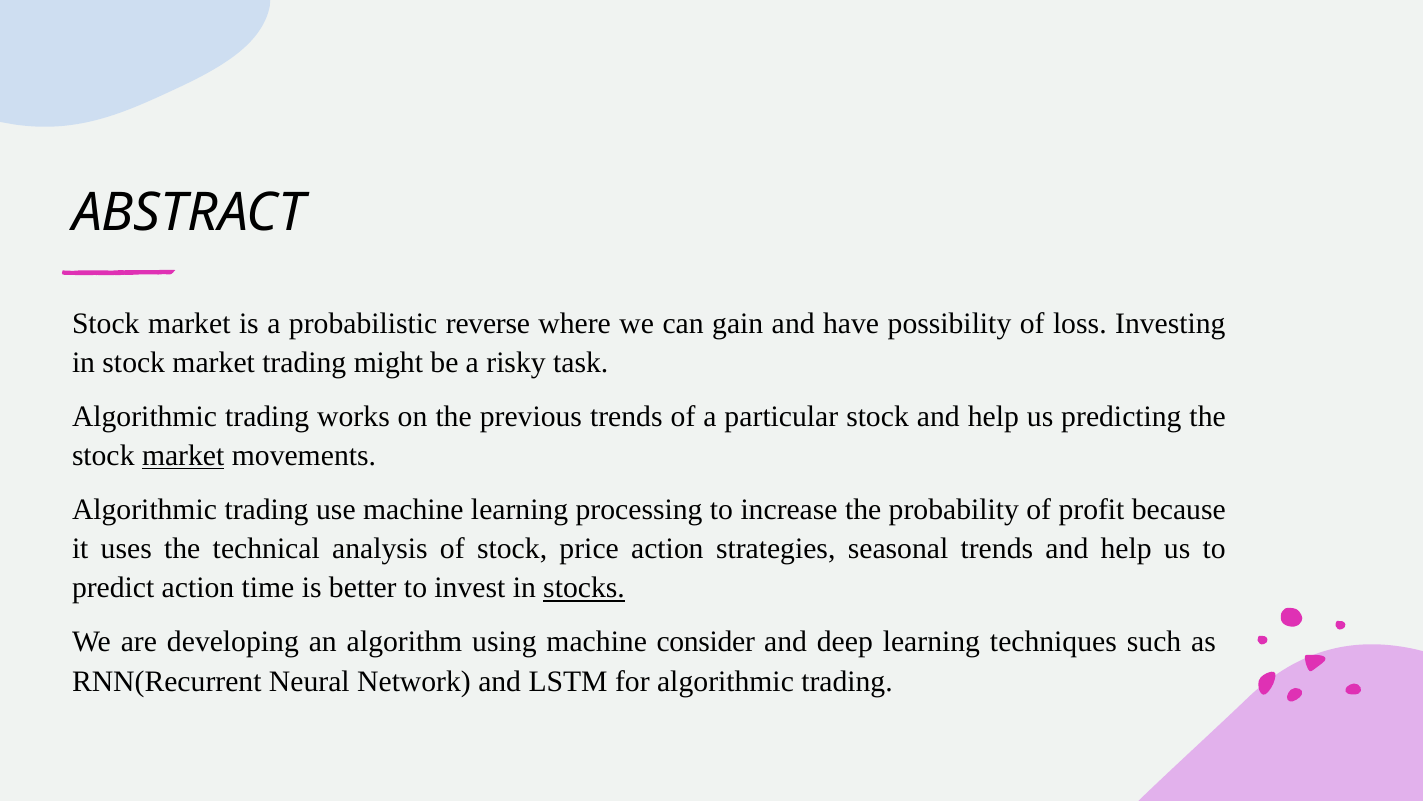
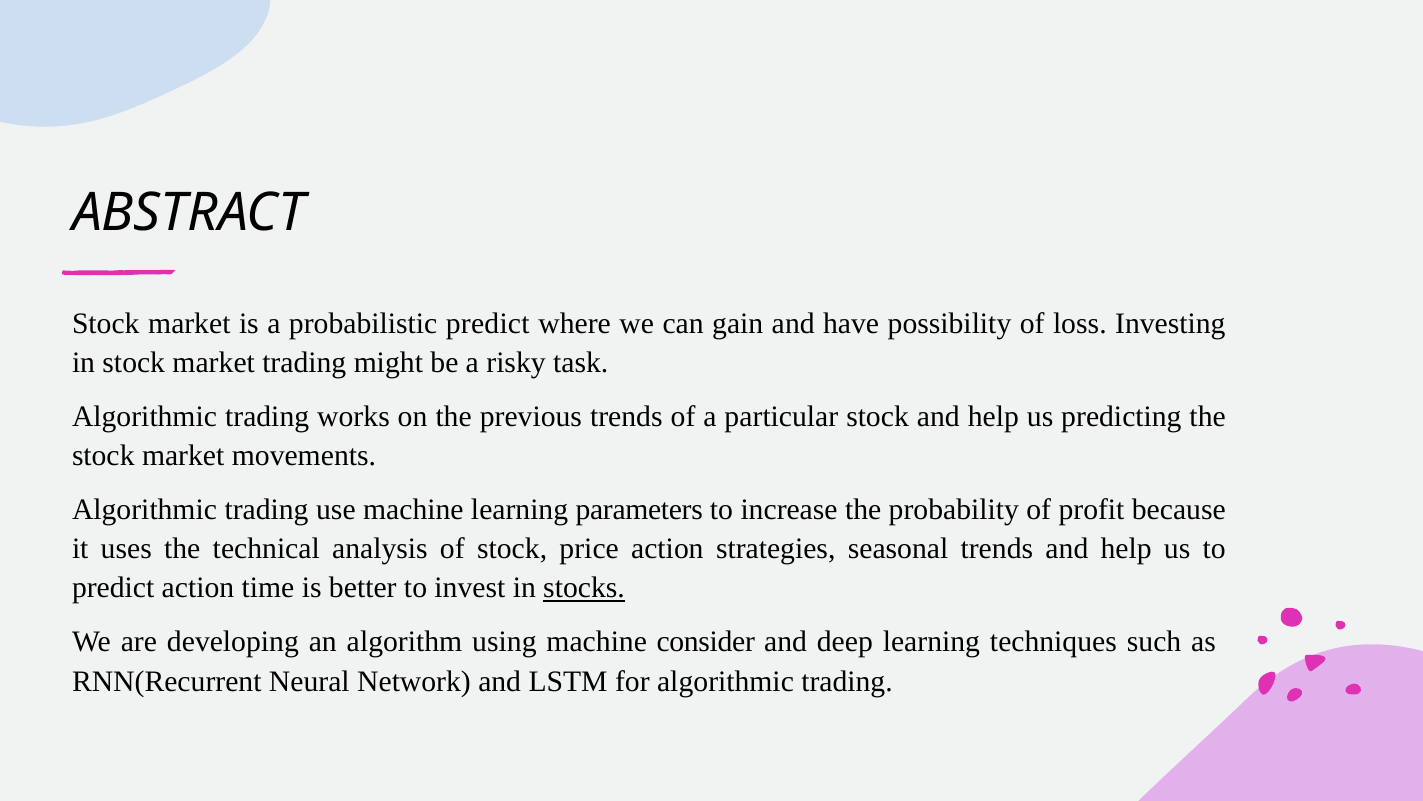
probabilistic reverse: reverse -> predict (488, 323)
market underline: present -> none (183, 455)
processing: processing -> parameters (639, 509)
